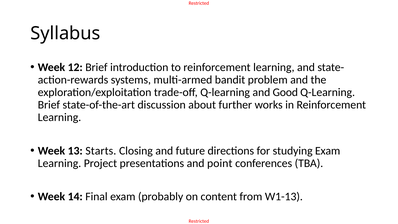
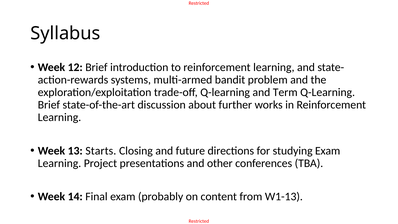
Good: Good -> Term (285, 92)
point: point -> other (220, 163)
